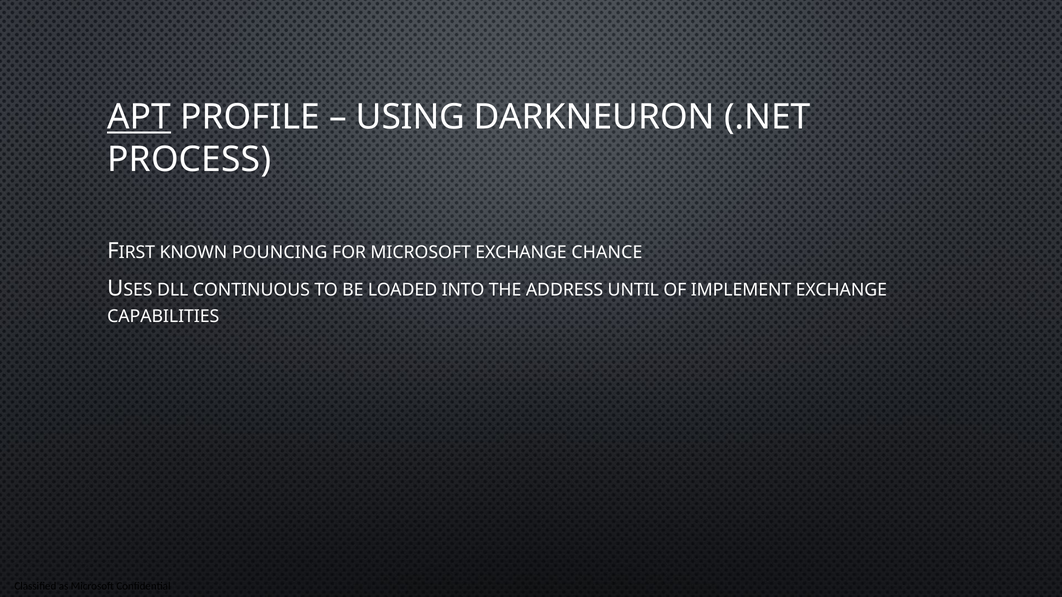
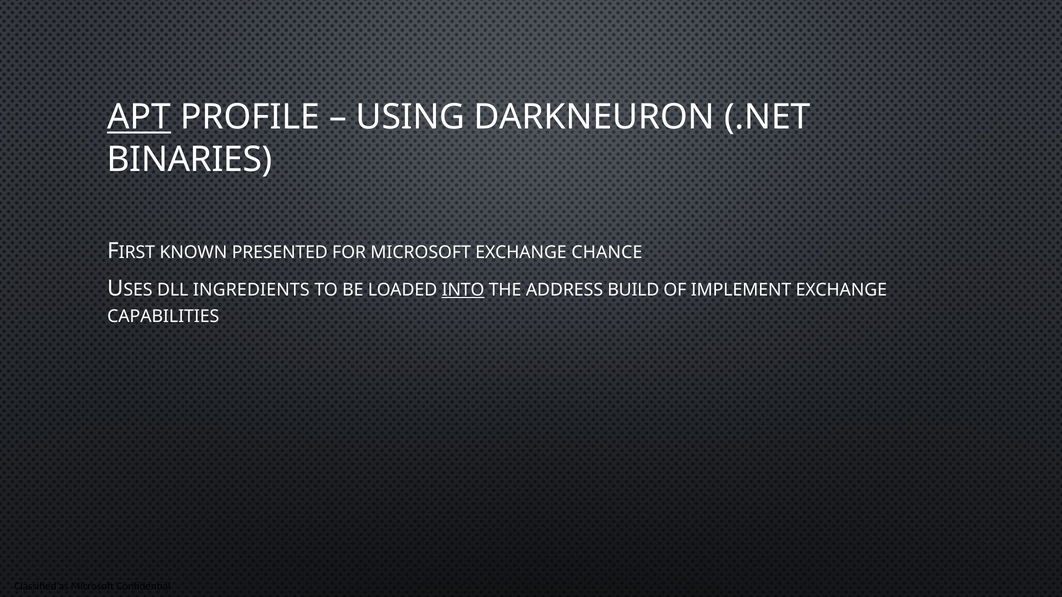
PROCESS: PROCESS -> BINARIES (189, 160)
POUNCING: POUNCING -> PRESENTED (280, 253)
CONTINUOUS: CONTINUOUS -> INGREDIENTS (251, 290)
INTO underline: none -> present (463, 290)
UNTIL: UNTIL -> BUILD (633, 290)
